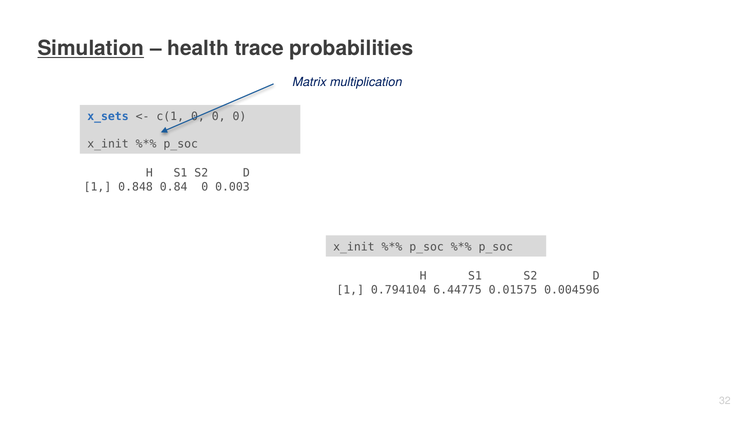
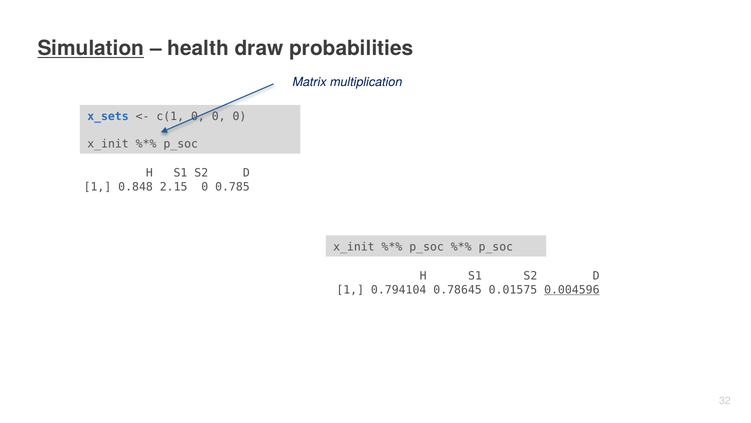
trace: trace -> draw (259, 48)
0.84: 0.84 -> 2.15 (174, 187)
0.003: 0.003 -> 0.785 (232, 187)
6.44775: 6.44775 -> 0.78645 (458, 289)
0.004596 underline: none -> present (572, 289)
